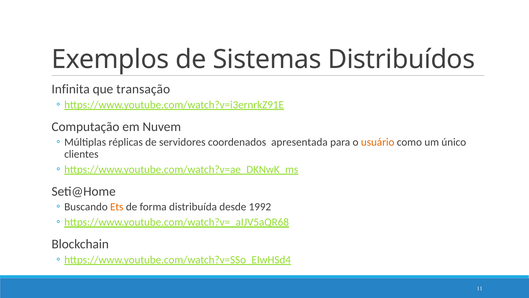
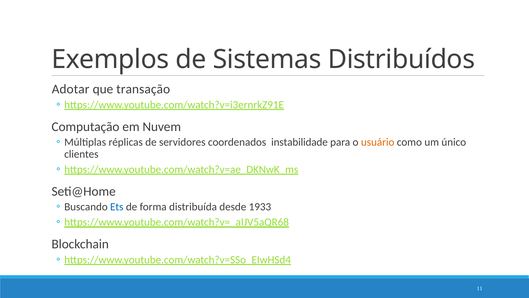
Infinita: Infinita -> Adotar (71, 89)
apresentada: apresentada -> instabilidade (299, 142)
Ets colour: orange -> blue (117, 206)
1992: 1992 -> 1933 (260, 206)
